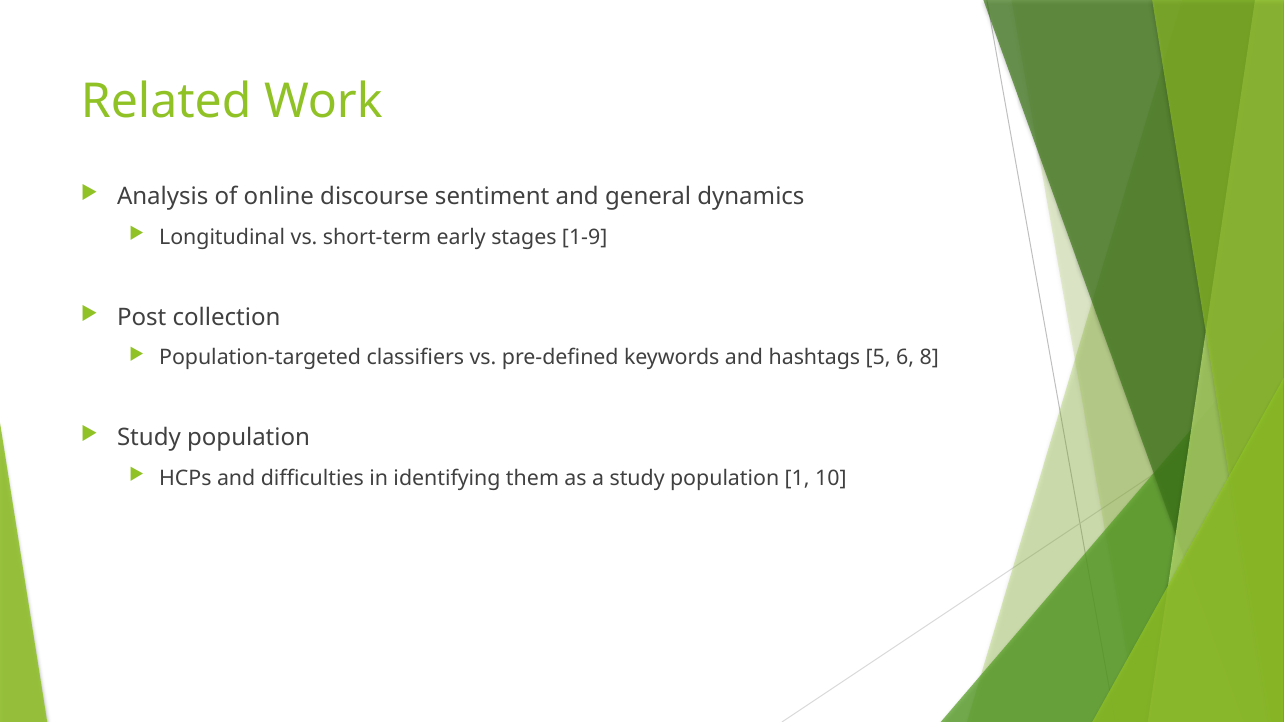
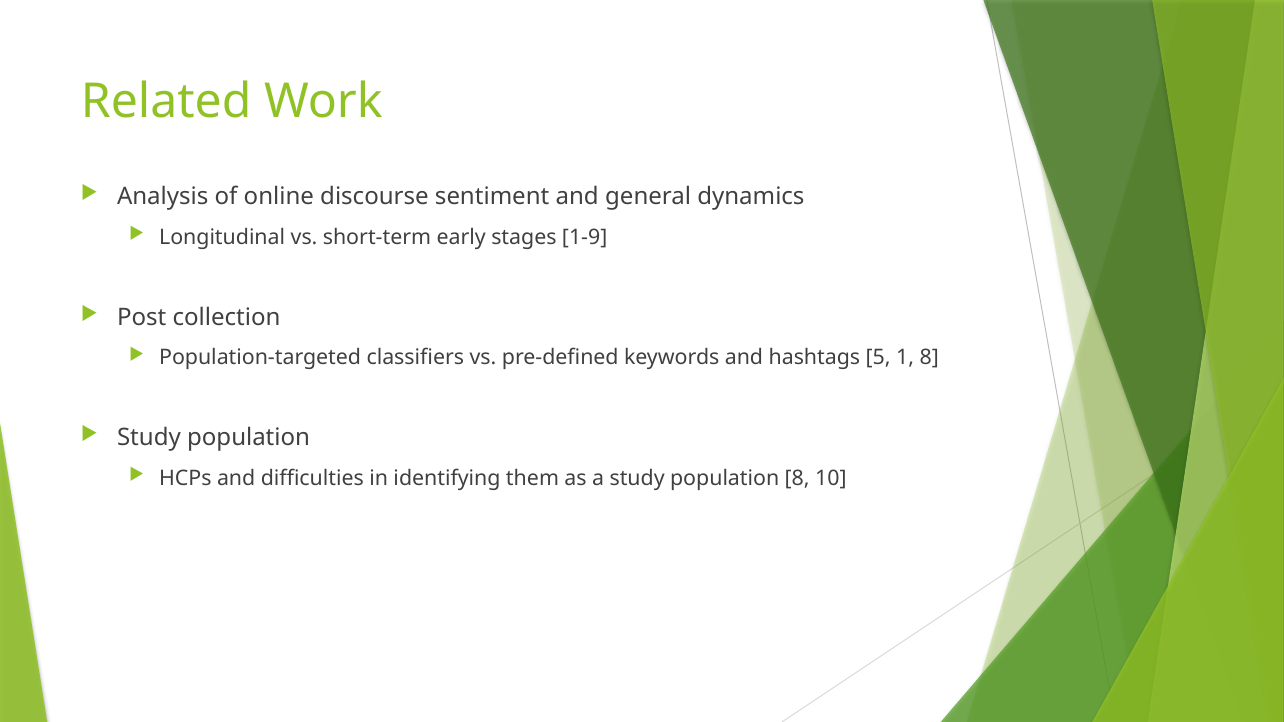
6: 6 -> 1 (905, 358)
population 1: 1 -> 8 (797, 478)
